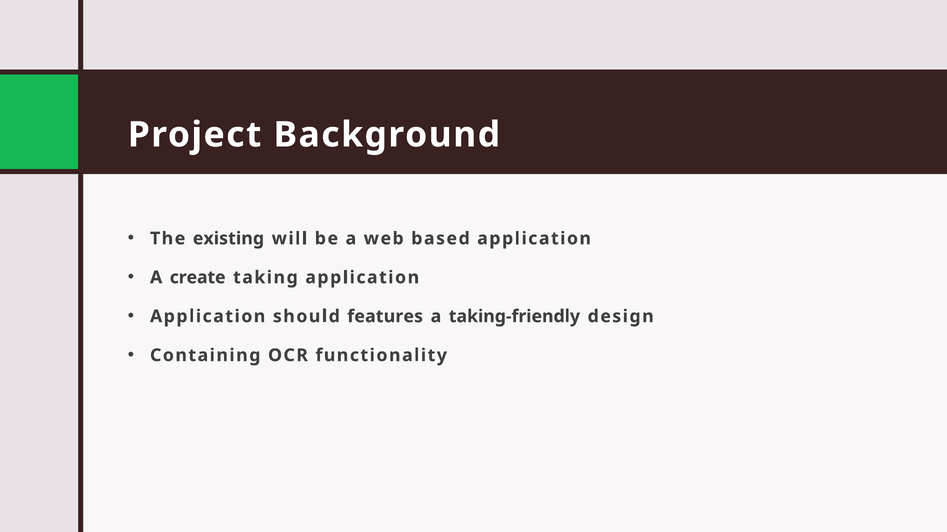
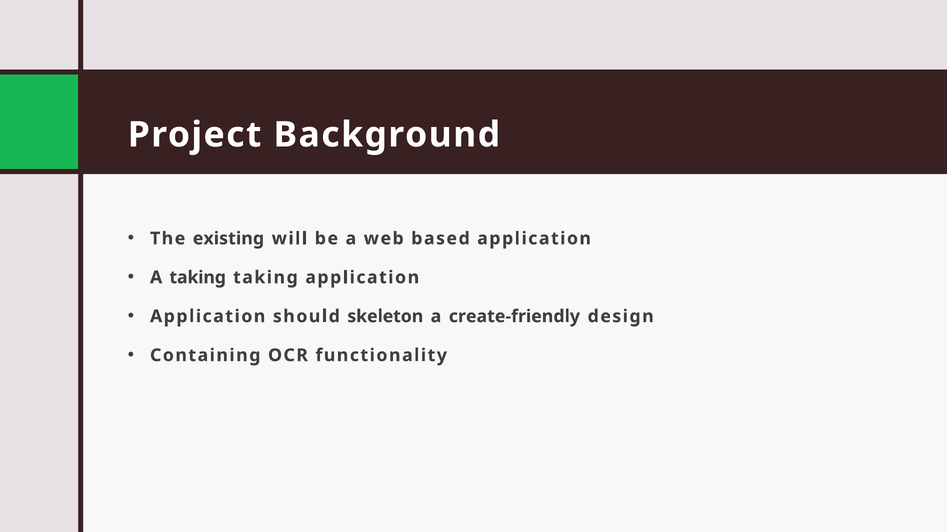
A create: create -> taking (198, 278)
features: features -> skeleton (385, 317)
taking-friendly: taking-friendly -> create-friendly (514, 317)
